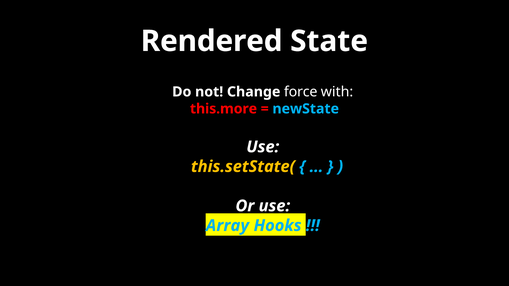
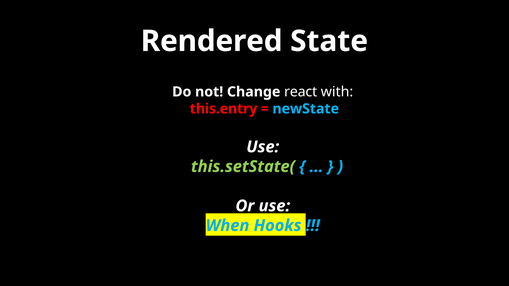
force: force -> react (301, 92)
this.more: this.more -> this.entry (224, 109)
this.setState( colour: yellow -> light green (243, 167)
Array: Array -> When (228, 226)
